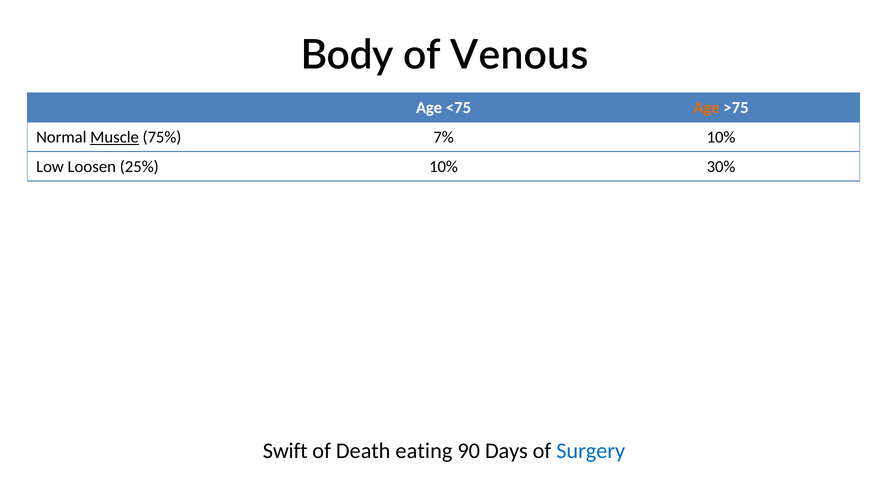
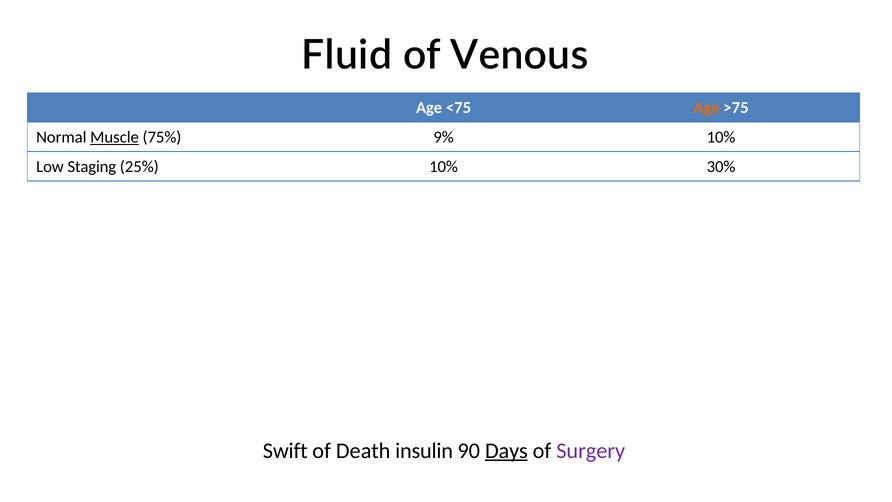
Body: Body -> Fluid (347, 55)
7%: 7% -> 9% (444, 137)
Loosen: Loosen -> Staging (92, 166)
eating: eating -> insulin (424, 450)
Days underline: none -> present (506, 450)
Surgery colour: blue -> purple (591, 450)
